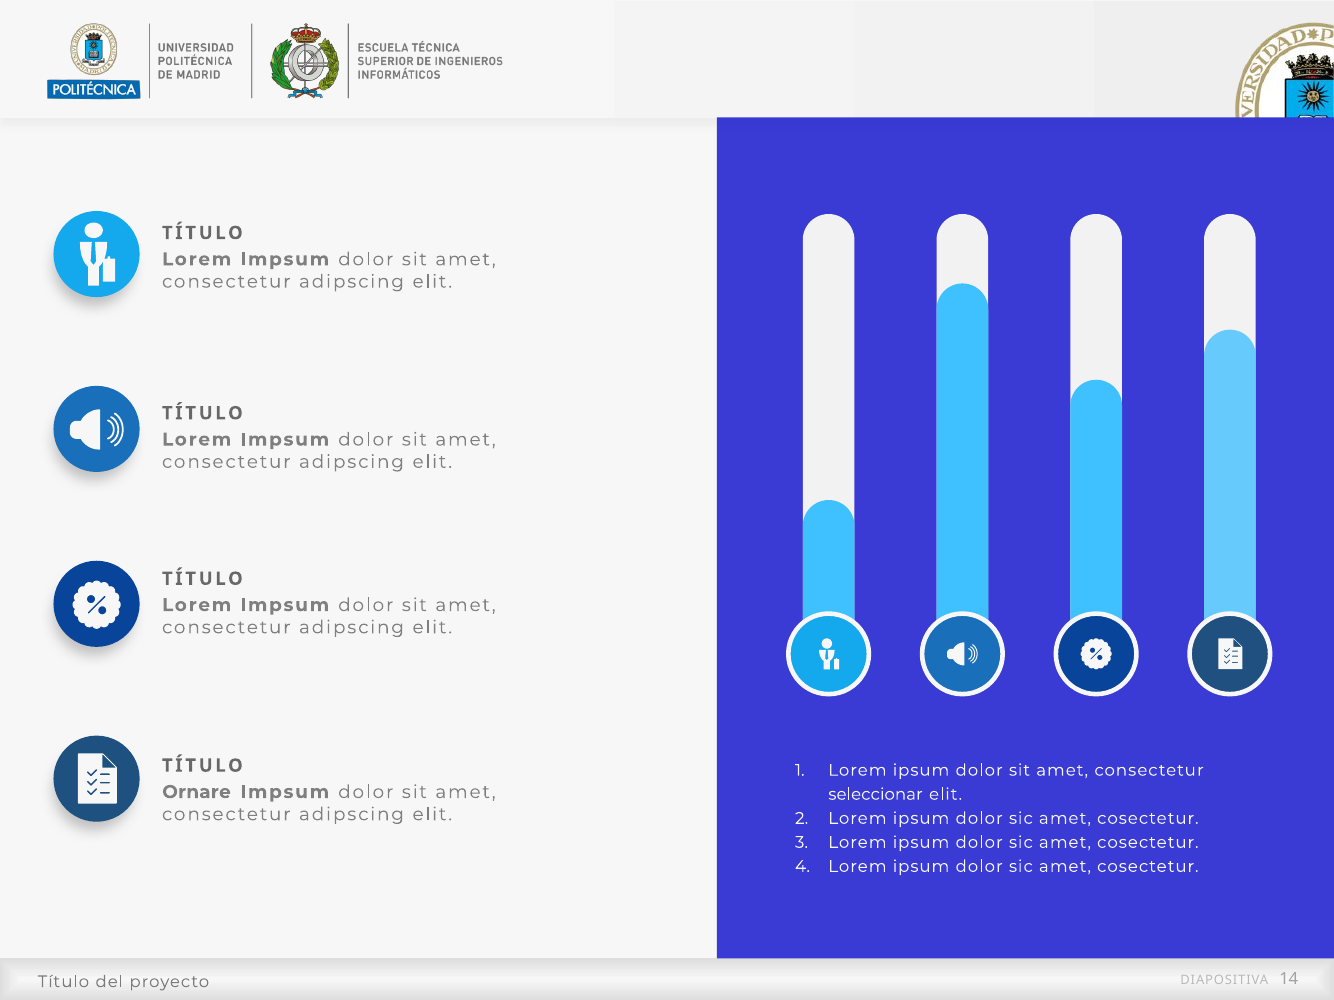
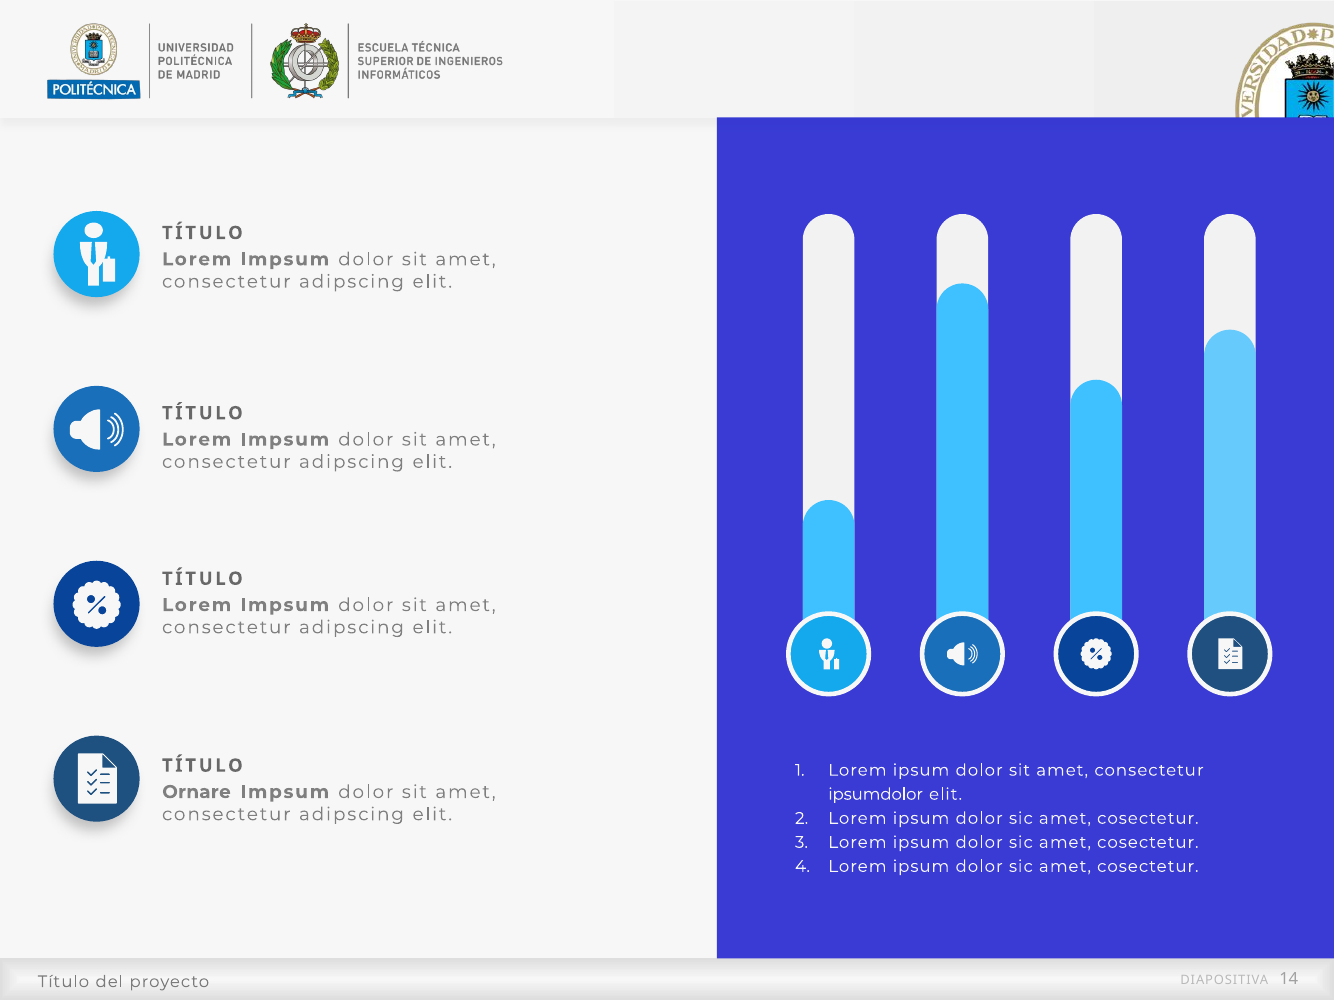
seleccionar: seleccionar -> ipsumdolor (876, 795)
